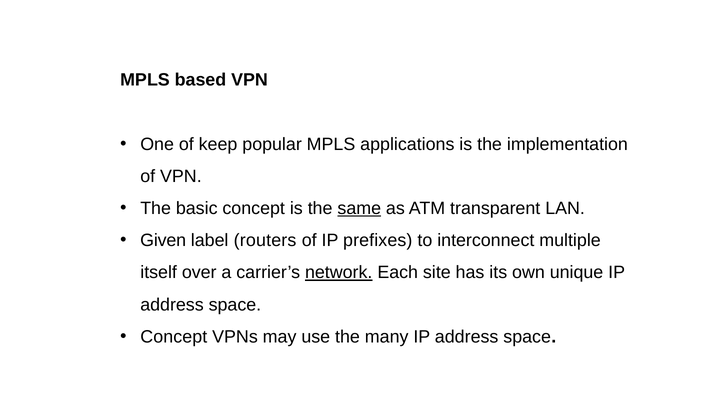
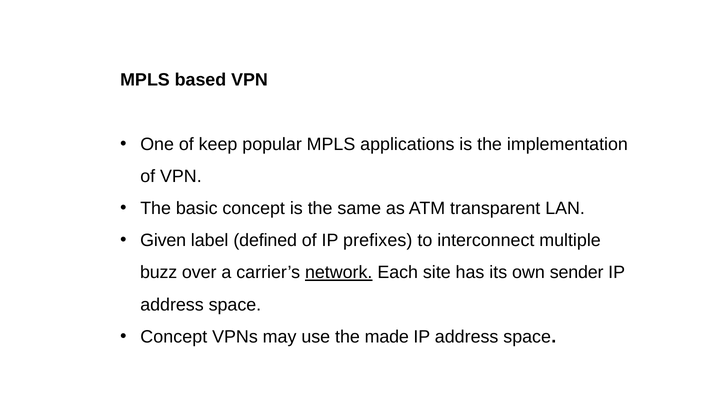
same underline: present -> none (359, 209)
routers: routers -> defined (265, 241)
itself: itself -> buzz (159, 273)
unique: unique -> sender (577, 273)
many: many -> made (387, 337)
